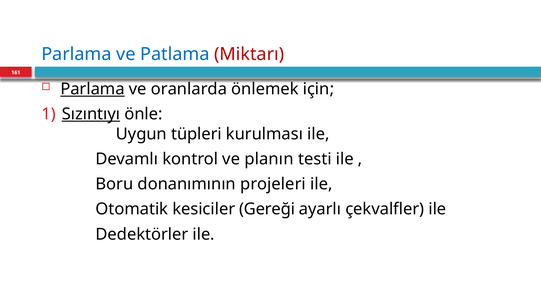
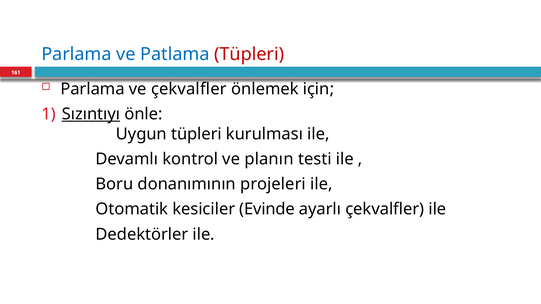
Patlama Miktarı: Miktarı -> Tüpleri (249, 54)
Parlama underline: present -> none (93, 89)
ve oranlarda: oranlarda -> çekvalfler (189, 89)
Gereği: Gereği -> Evinde (267, 209)
